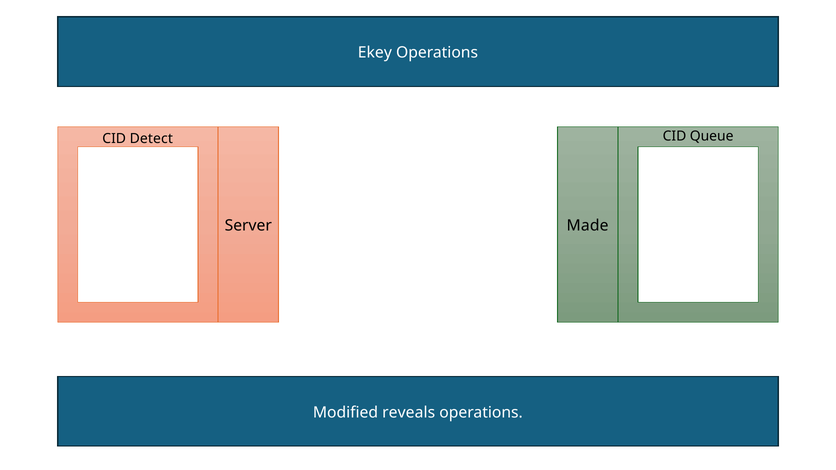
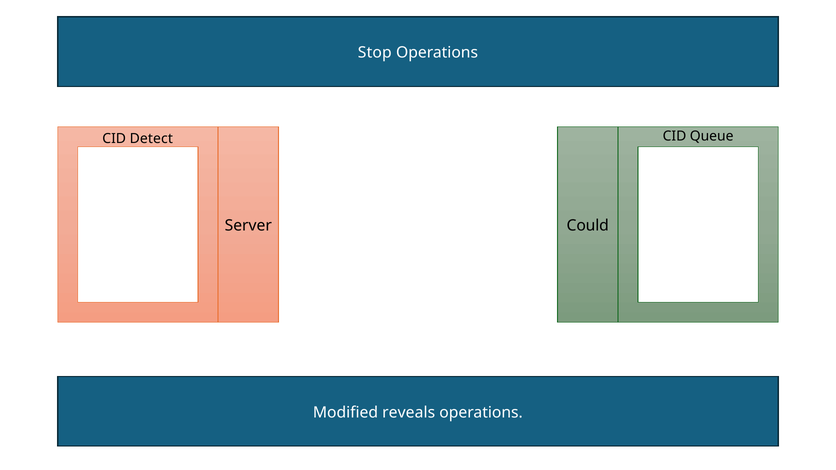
Ekey: Ekey -> Stop (375, 53)
Made: Made -> Could (588, 226)
